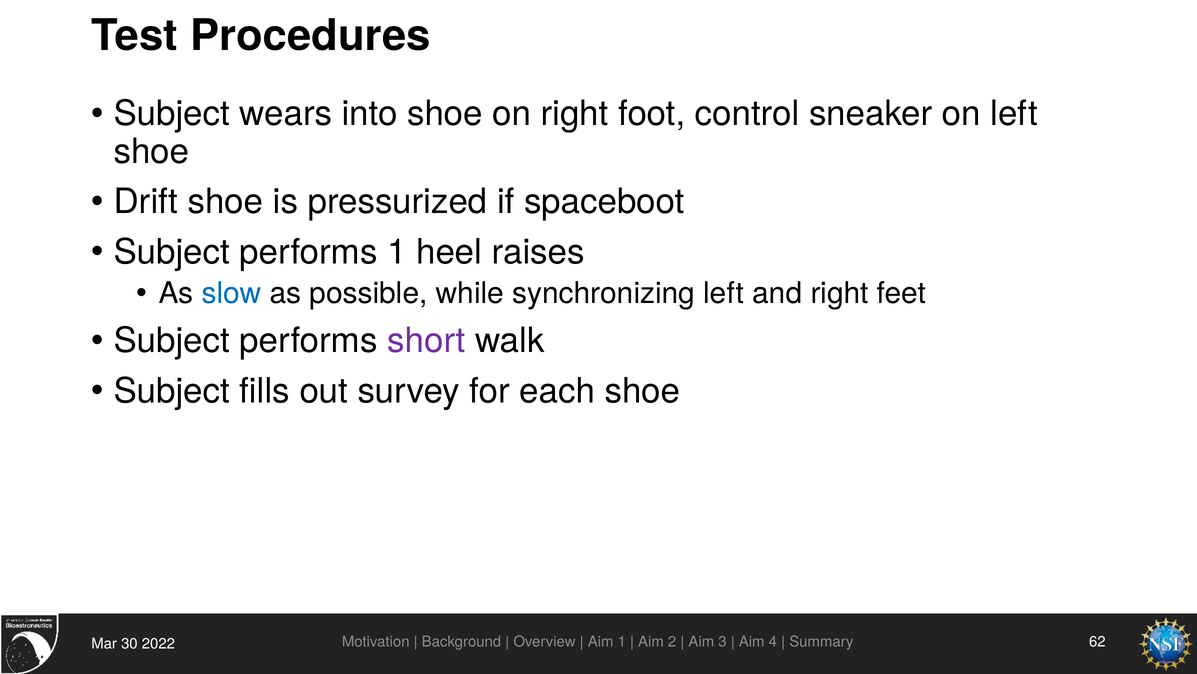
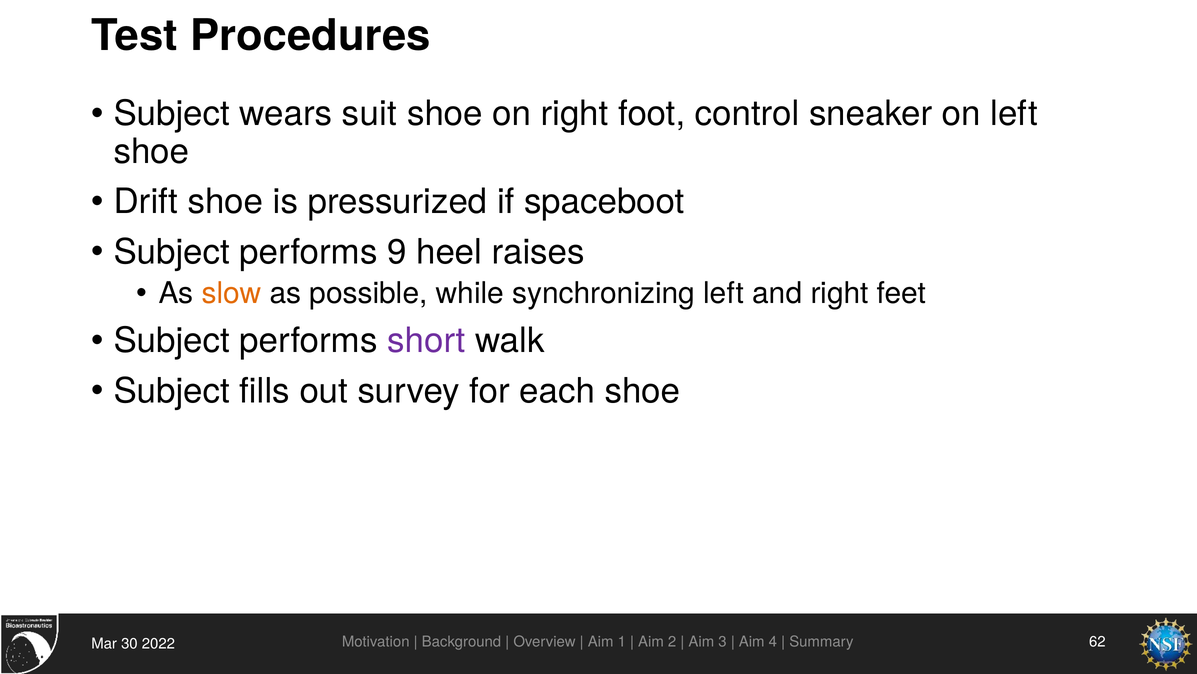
into: into -> suit (370, 114)
performs 1: 1 -> 9 (397, 252)
slow colour: blue -> orange (232, 293)
